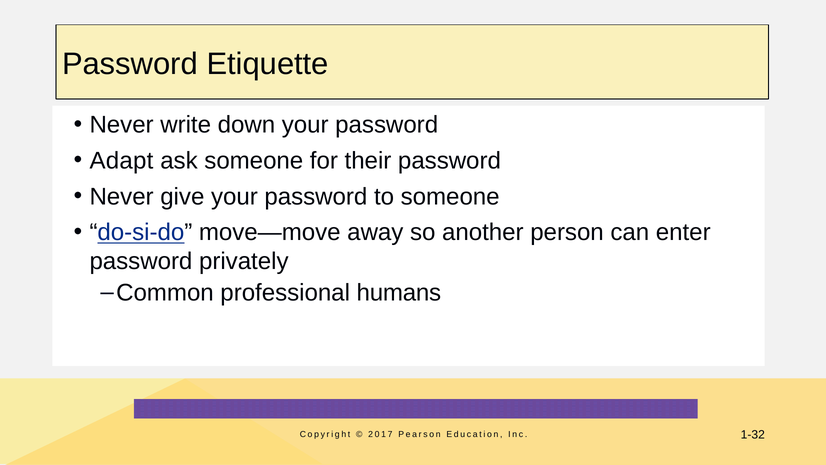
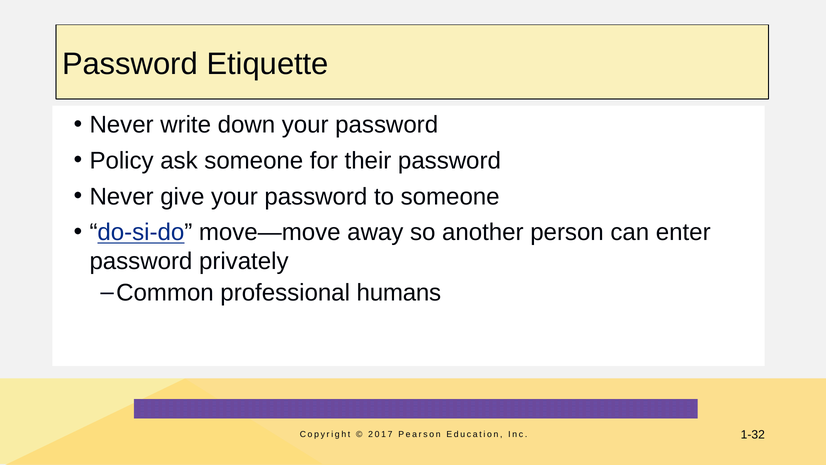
Adapt: Adapt -> Policy (122, 161)
